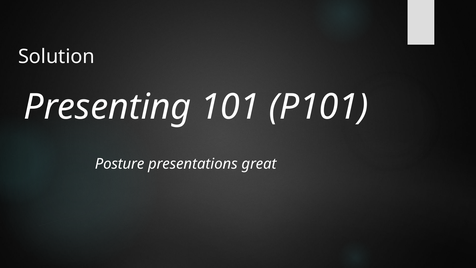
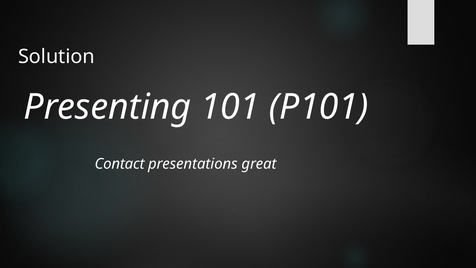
Posture: Posture -> Contact (120, 164)
